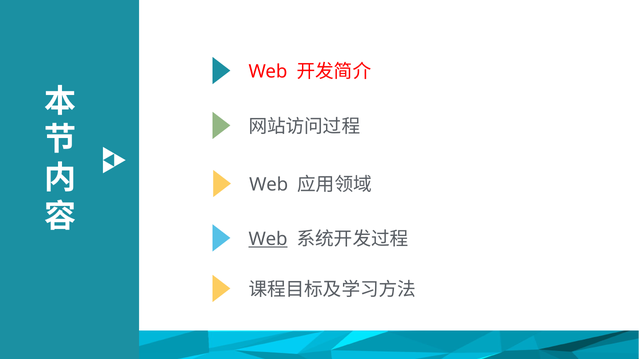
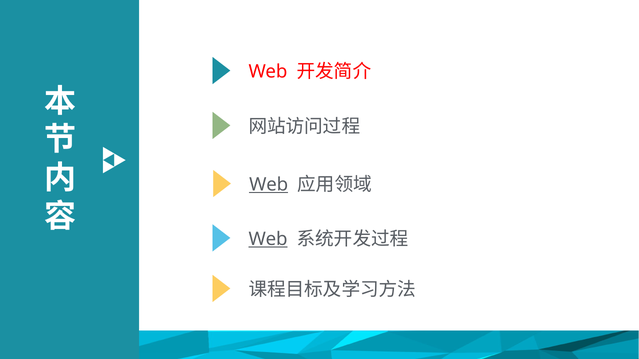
Web underline: none -> present (269, 185)
